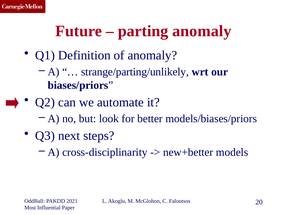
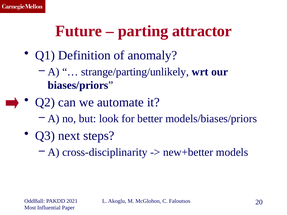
parting anomaly: anomaly -> attractor (202, 31)
